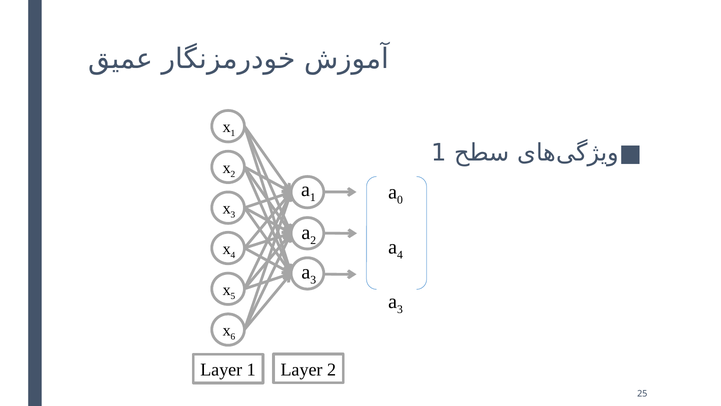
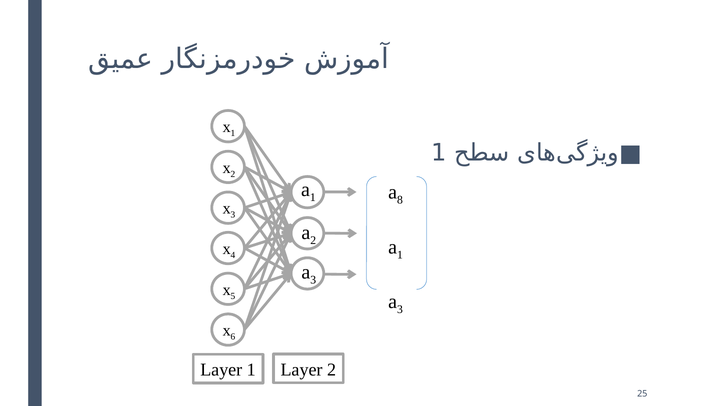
0: 0 -> 8 (400, 200)
4: 4 -> 1 (400, 254)
